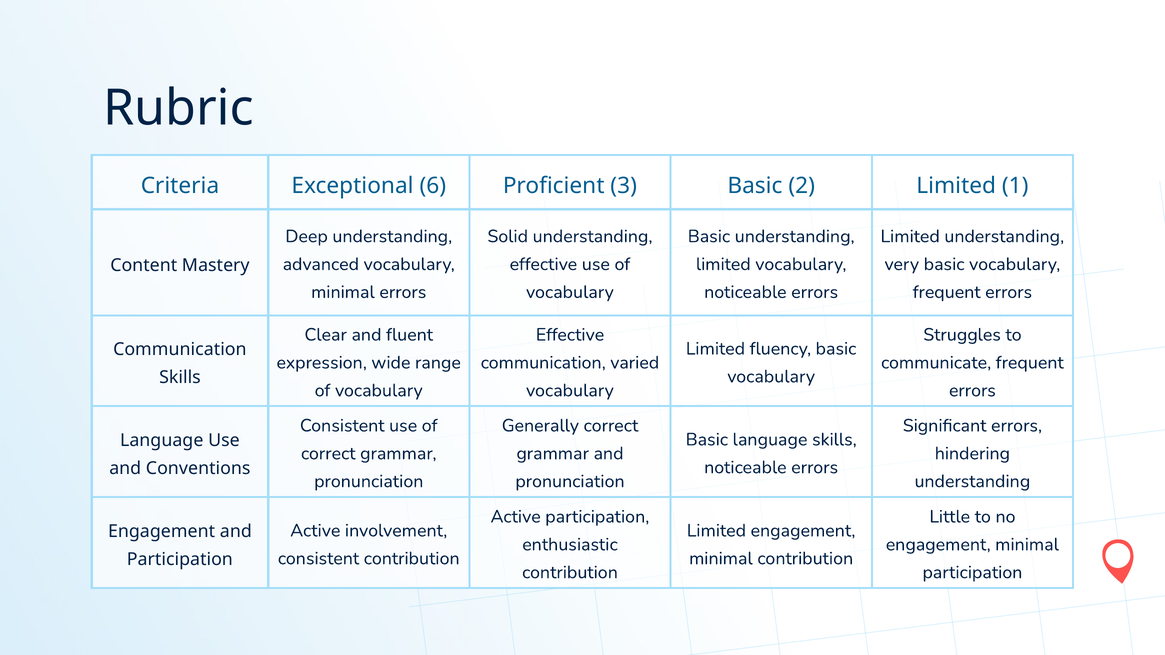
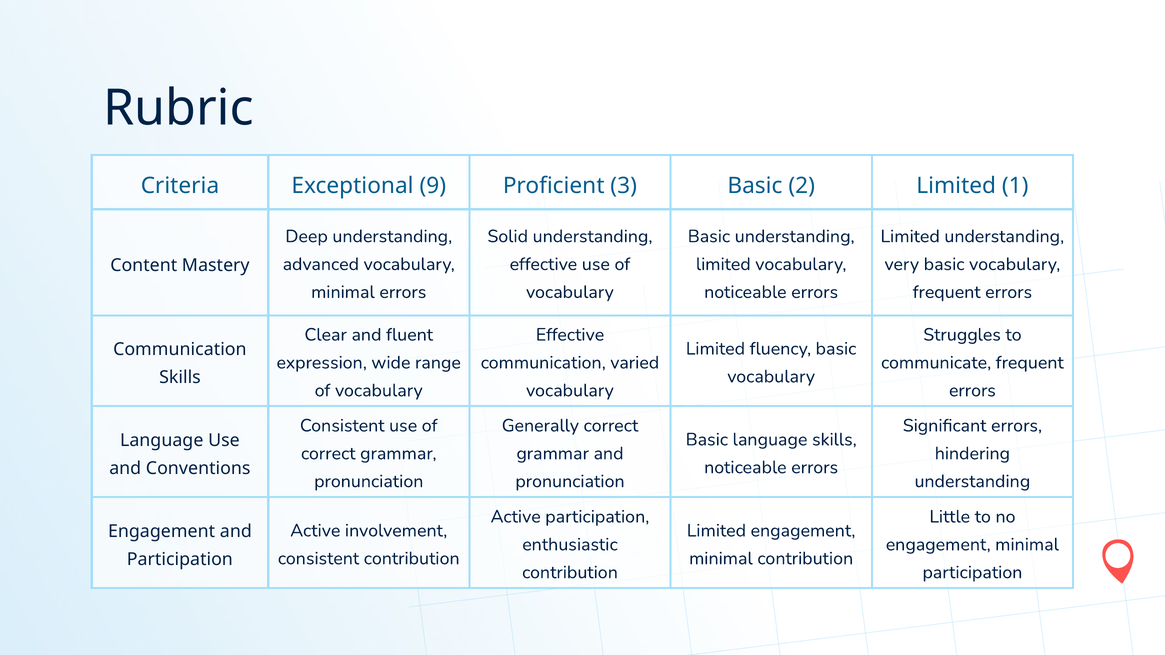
6: 6 -> 9 (433, 186)
